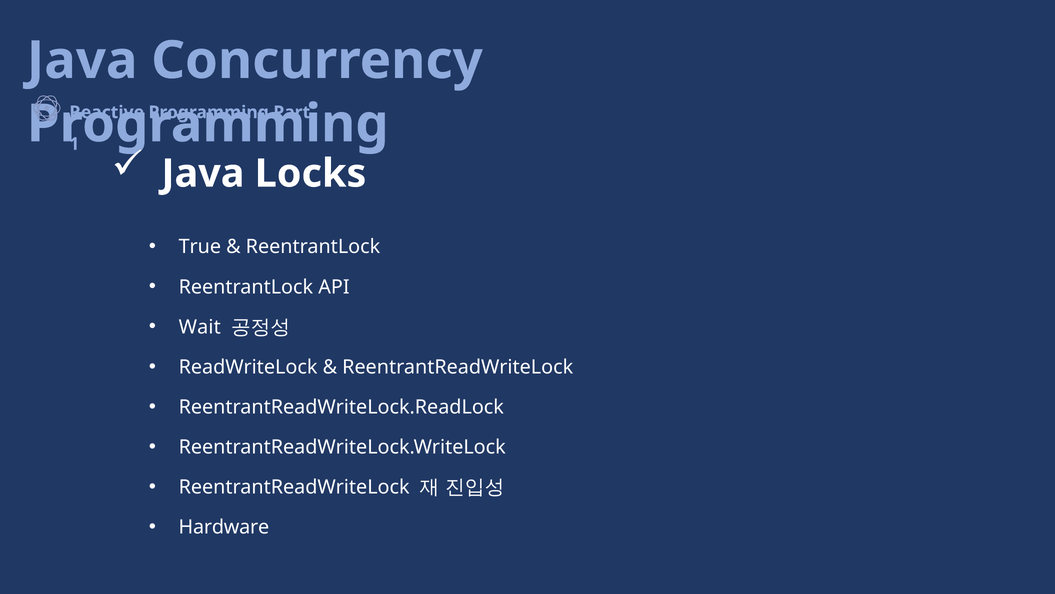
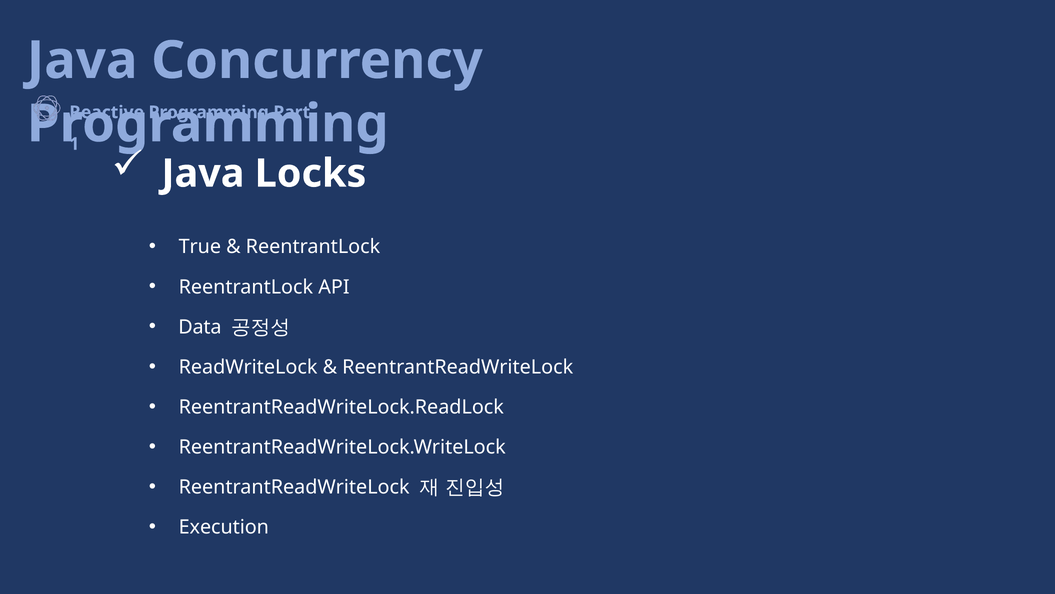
Wait: Wait -> Data (200, 327)
Hardware: Hardware -> Execution (224, 527)
